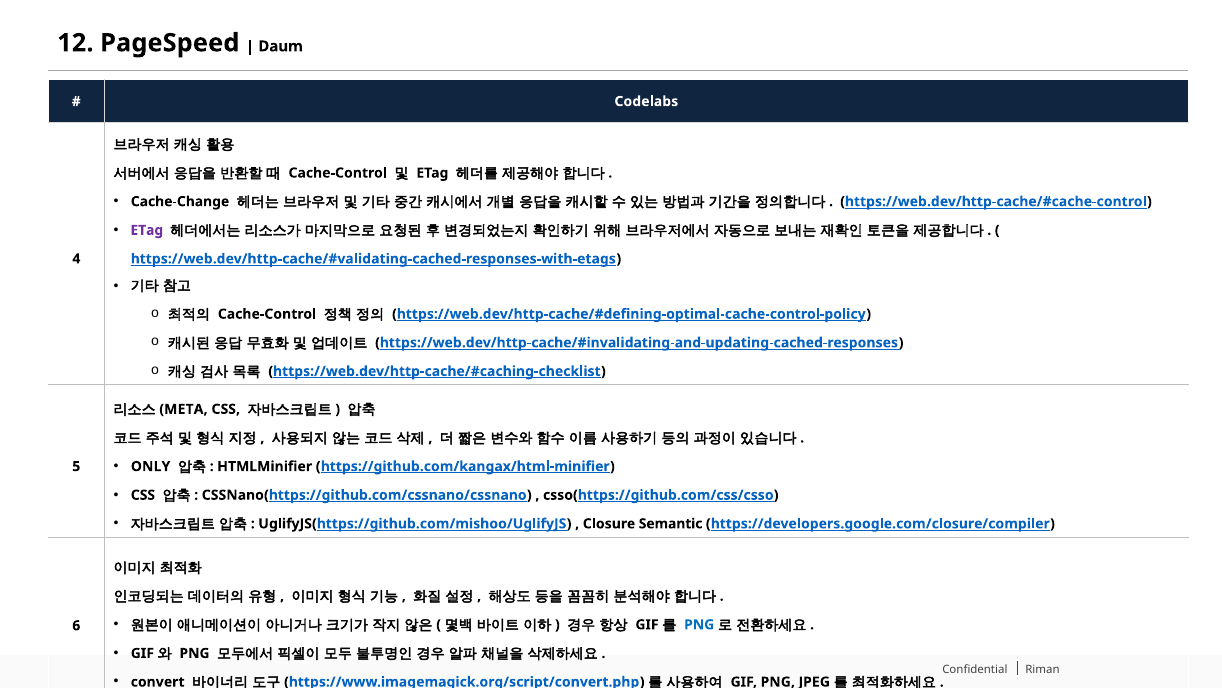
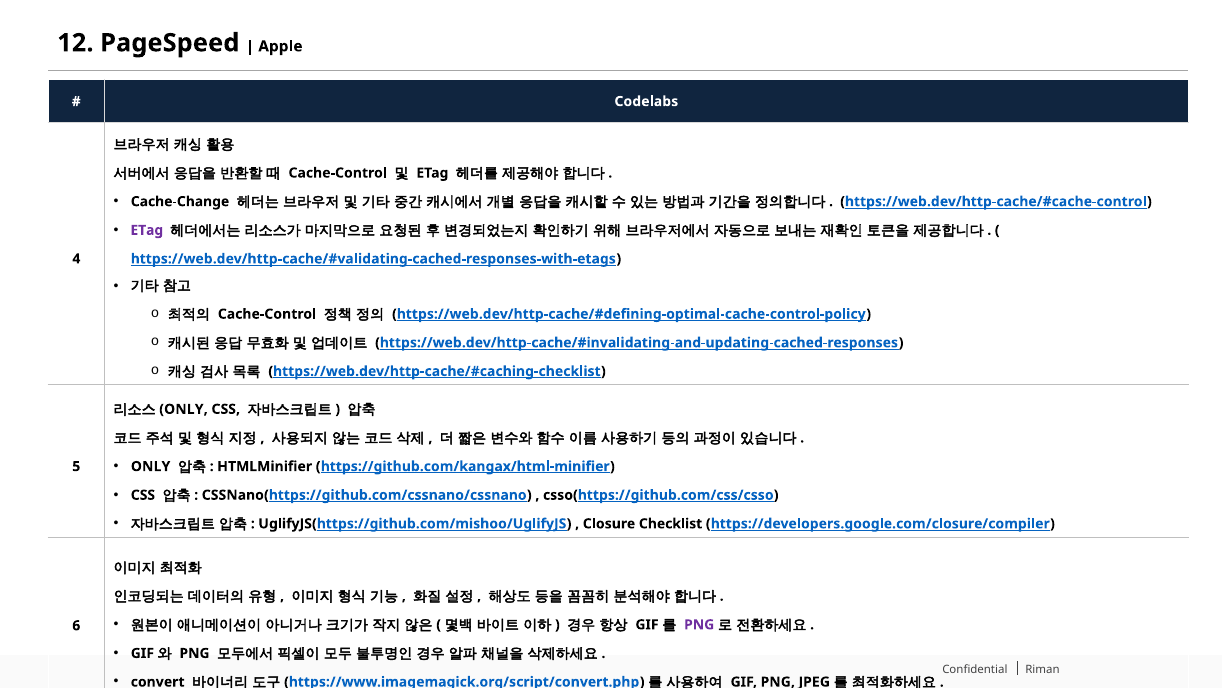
Daum: Daum -> Apple (280, 46)
META: META -> ONLY (183, 409)
Semantic: Semantic -> Checklist (671, 523)
PNG colour: blue -> purple (699, 624)
